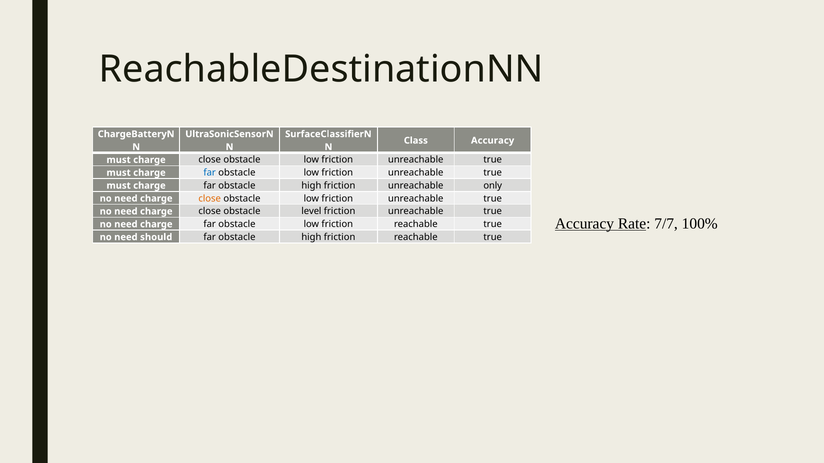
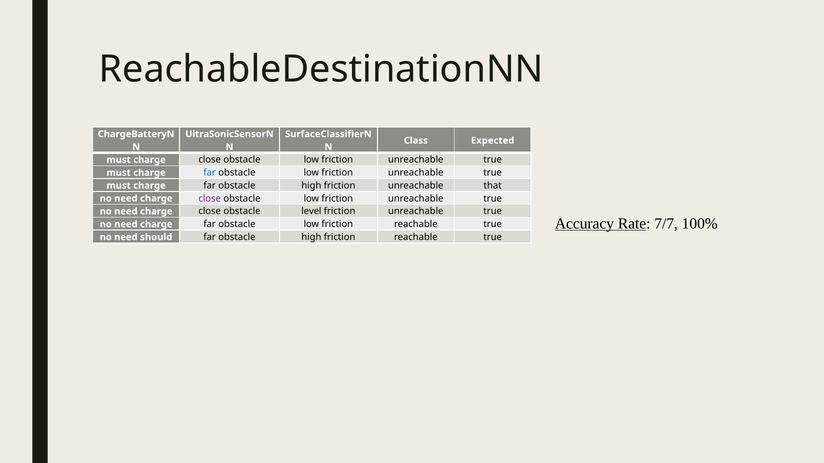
Class Accuracy: Accuracy -> Expected (493, 141)
only: only -> that (493, 186)
close colour: orange -> purple (210, 199)
